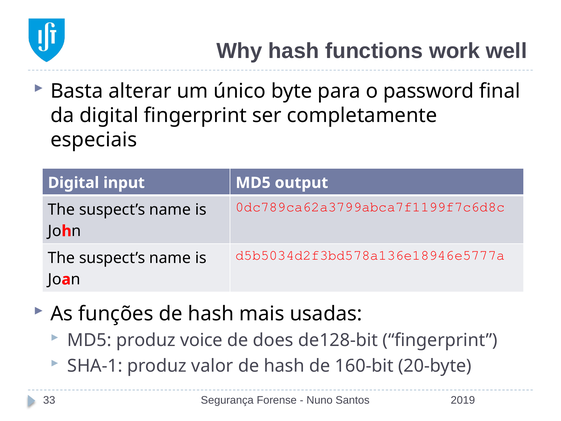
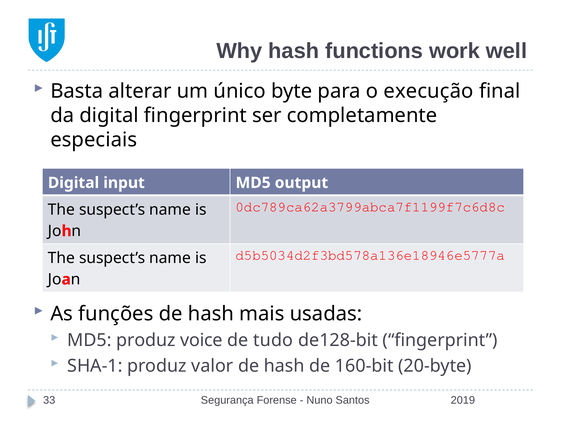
password: password -> execução (429, 91)
does: does -> tudo (273, 340)
